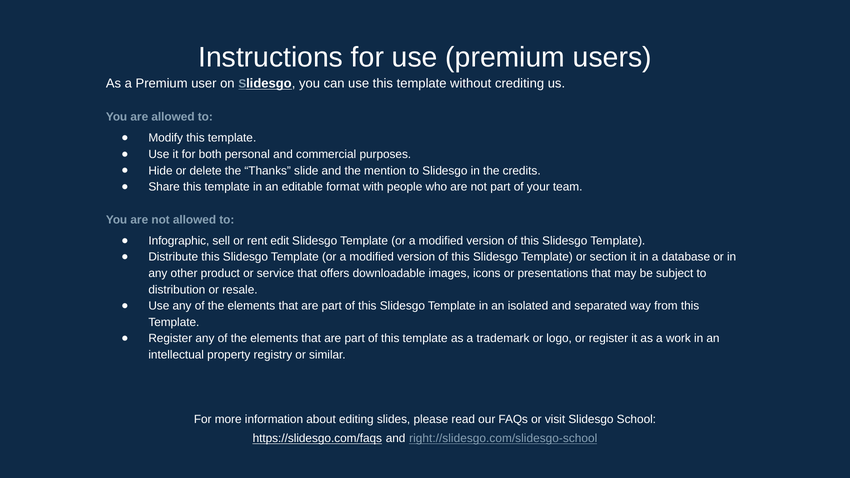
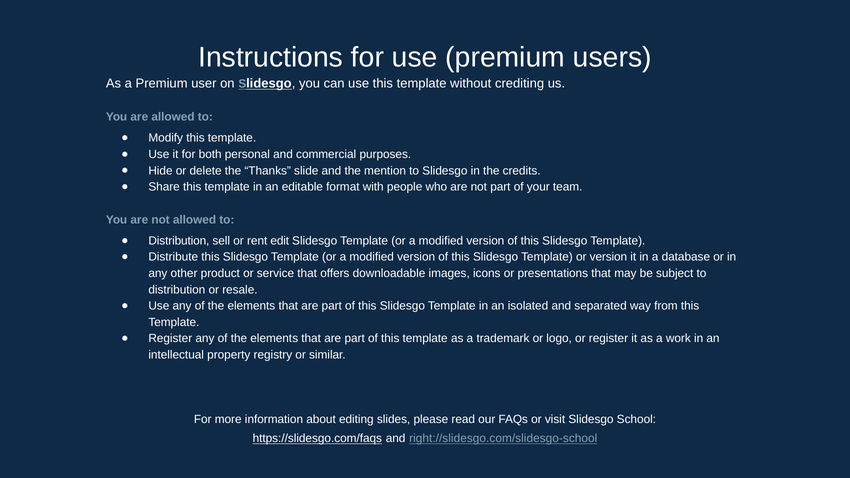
Infographic: Infographic -> Distribution (179, 241)
or section: section -> version (608, 257)
